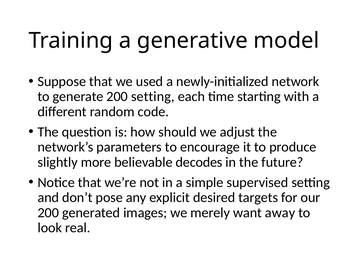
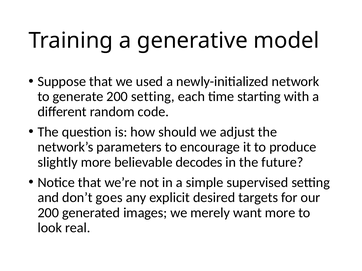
pose: pose -> goes (109, 198)
want away: away -> more (280, 213)
